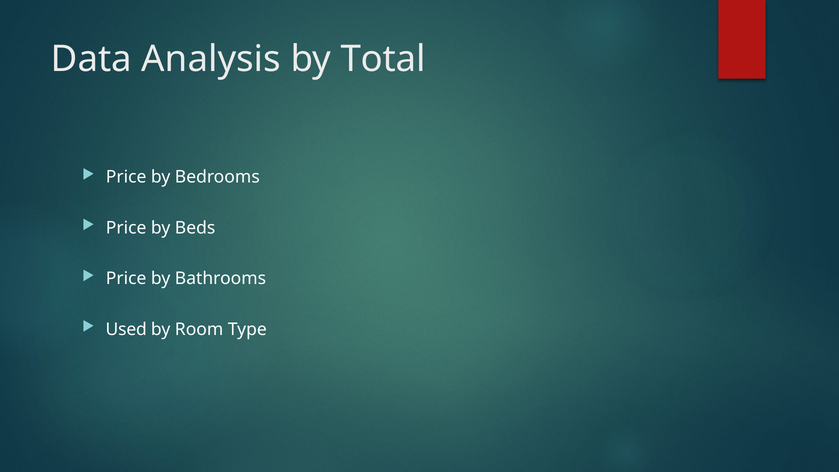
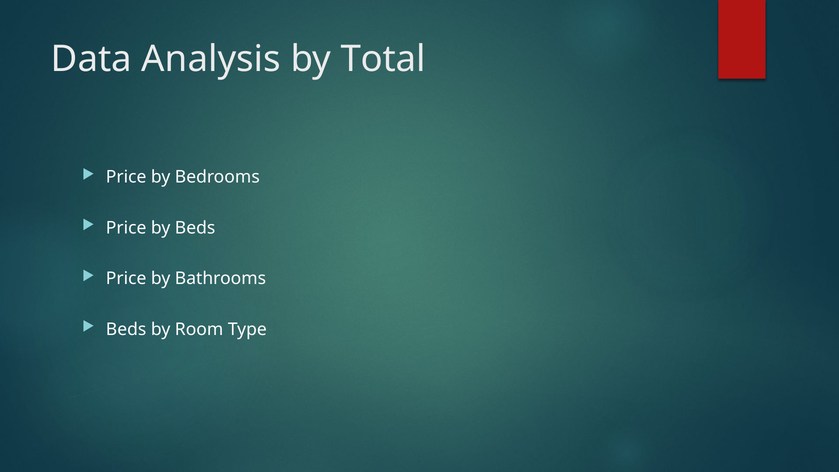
Used: Used -> Beds (126, 329)
